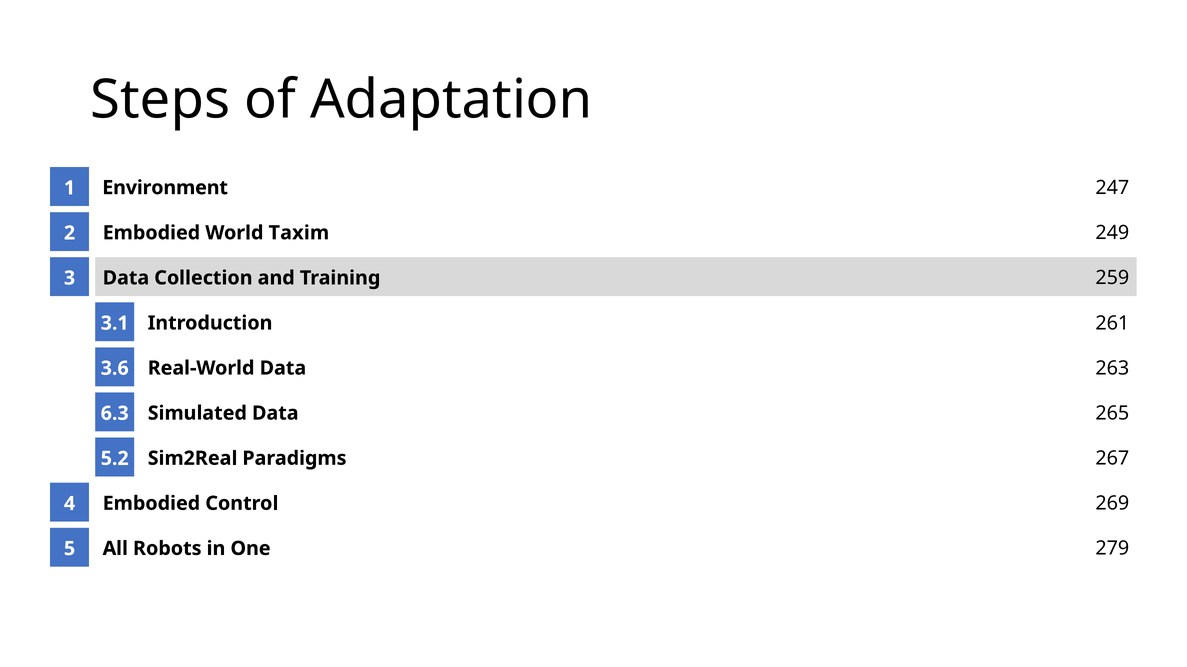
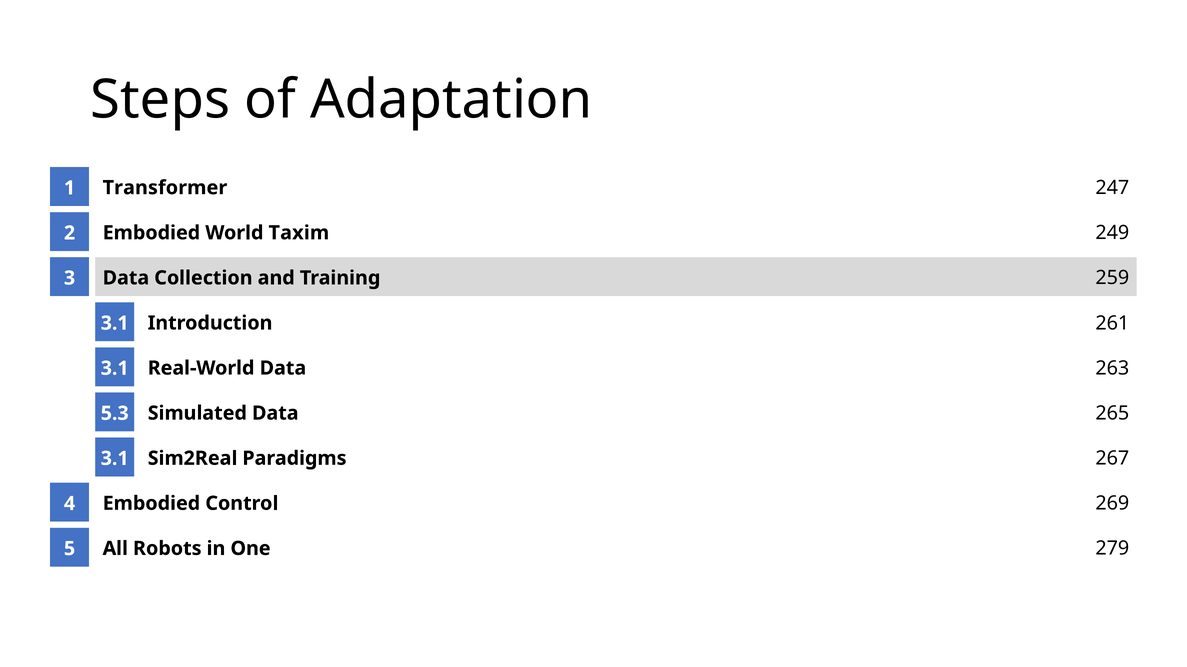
Environment: Environment -> Transformer (165, 188)
3.6: 3.6 -> 3.1 (115, 369)
6.3: 6.3 -> 5.3 (115, 414)
5.2: 5.2 -> 3.1 (115, 459)
